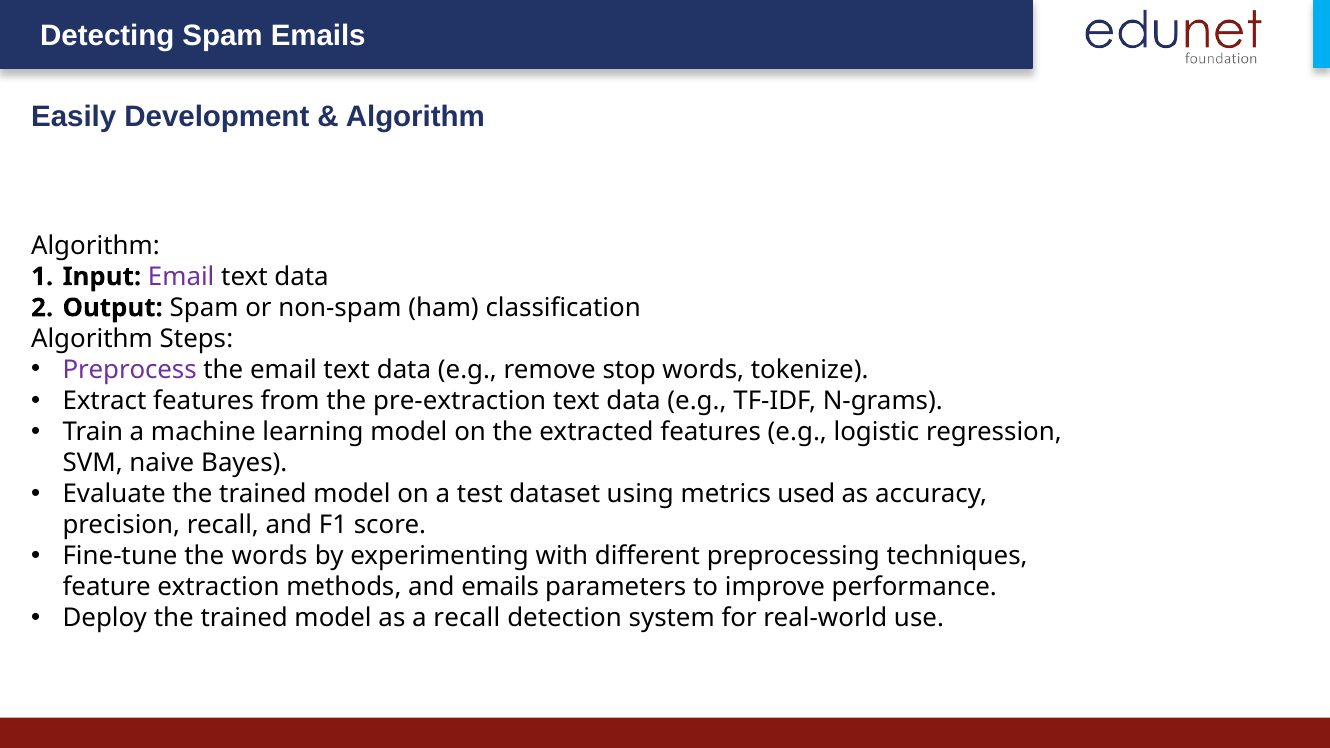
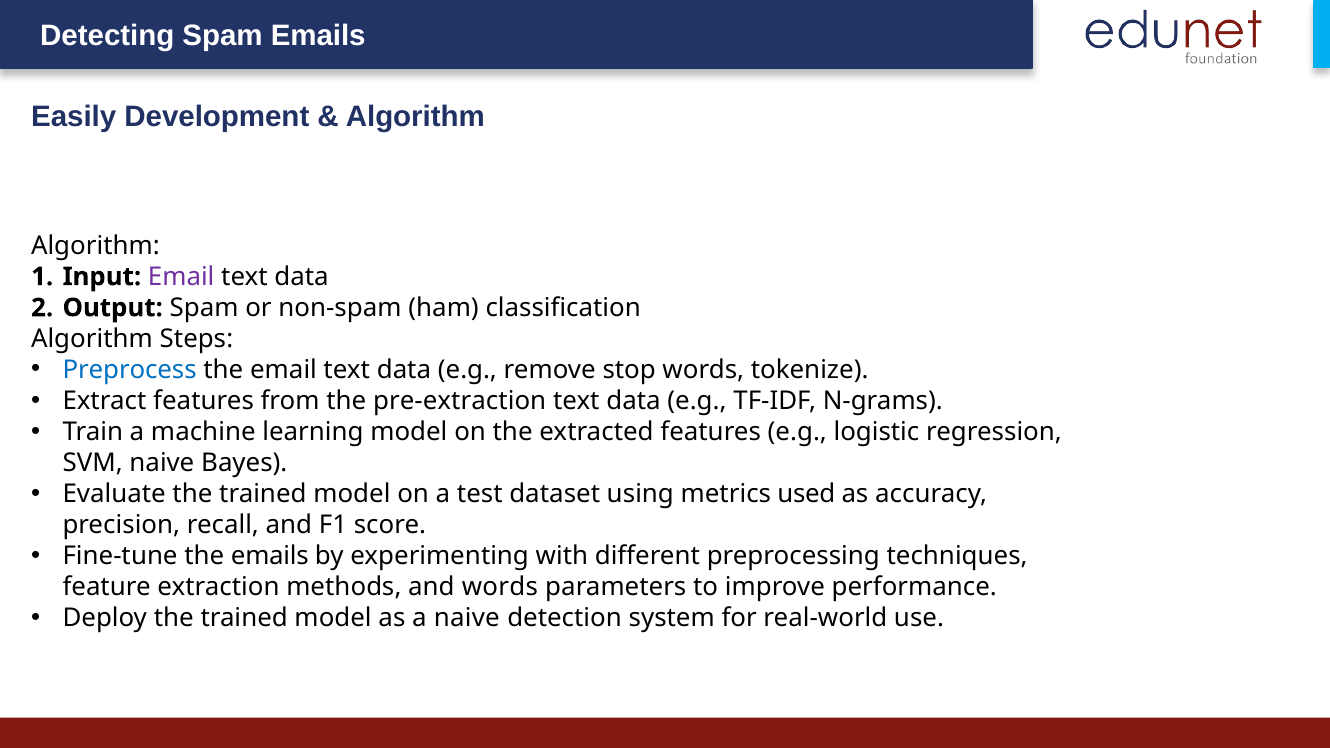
Preprocess colour: purple -> blue (130, 370)
the words: words -> emails (270, 556)
and emails: emails -> words (500, 587)
a recall: recall -> naive (467, 618)
